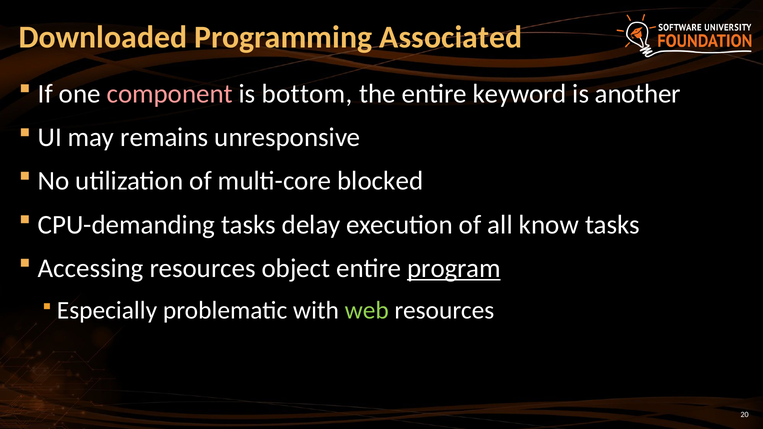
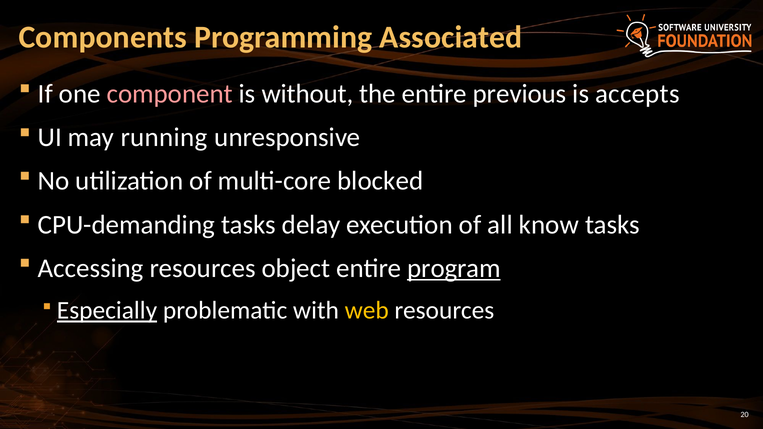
Downloaded: Downloaded -> Components (103, 37)
bottom: bottom -> without (307, 94)
keyword: keyword -> previous (520, 94)
another: another -> accepts (637, 94)
remains: remains -> running (164, 138)
Especially underline: none -> present (107, 311)
web colour: light green -> yellow (367, 311)
